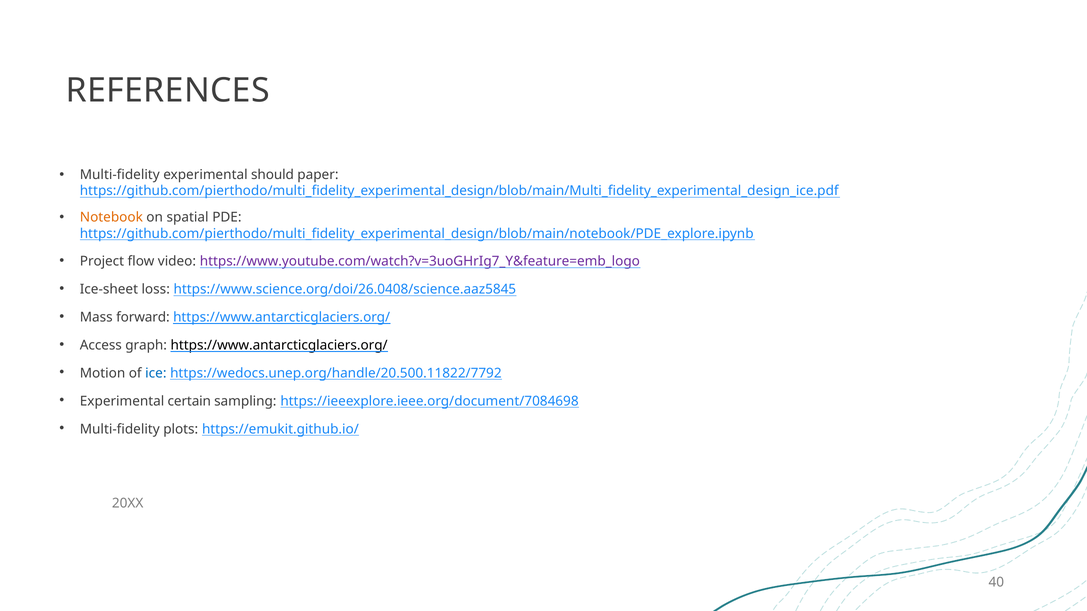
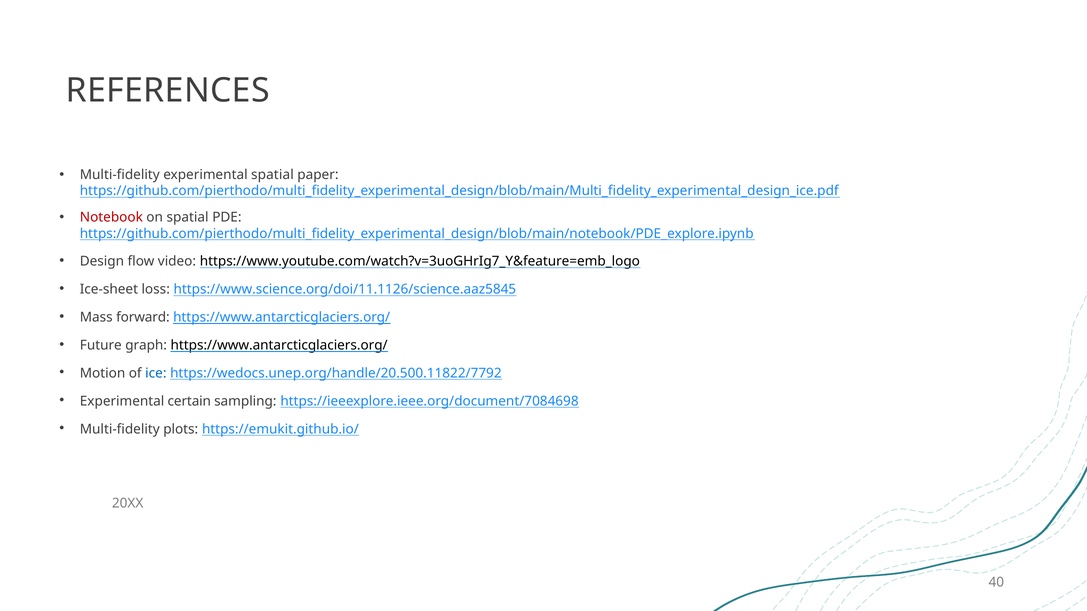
experimental should: should -> spatial (272, 175)
Notebook colour: orange -> red (111, 217)
Project: Project -> Design (102, 262)
https://www.youtube.com/watch?v=3uoGHrIg7_Y&feature=emb_logo colour: purple -> black (420, 262)
https://www.science.org/doi/26.0408/science.aaz5845: https://www.science.org/doi/26.0408/science.aaz5845 -> https://www.science.org/doi/11.1126/science.aaz5845 (345, 290)
Access: Access -> Future (101, 346)
